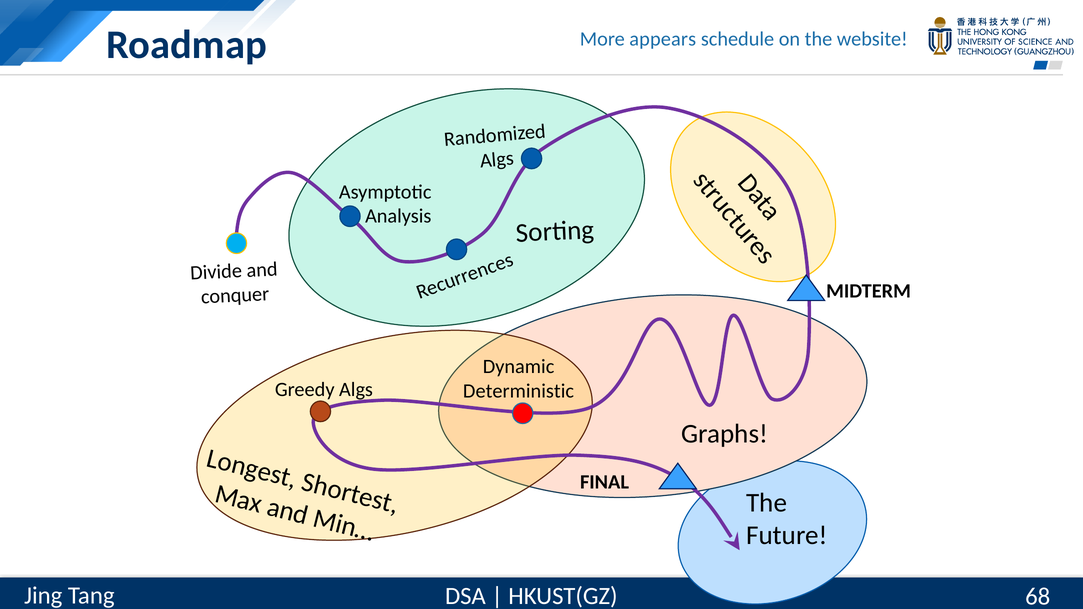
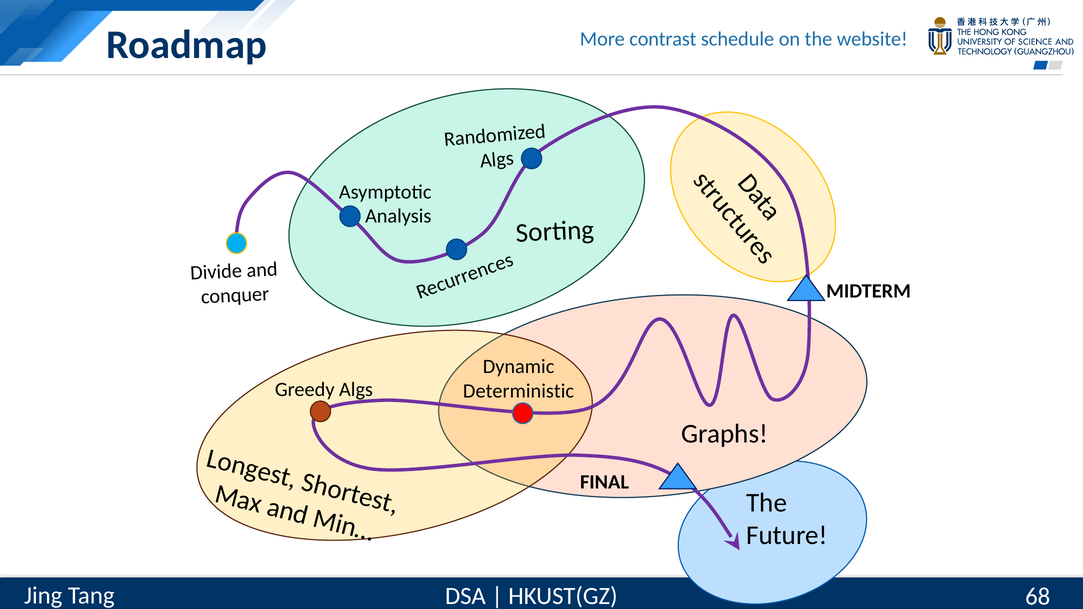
appears: appears -> contrast (663, 39)
